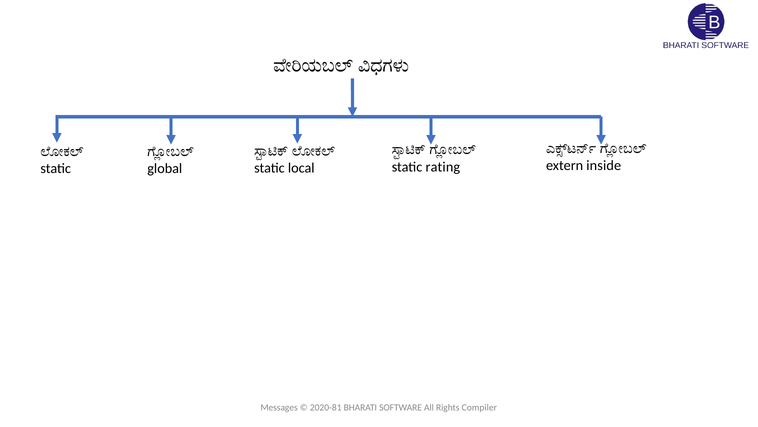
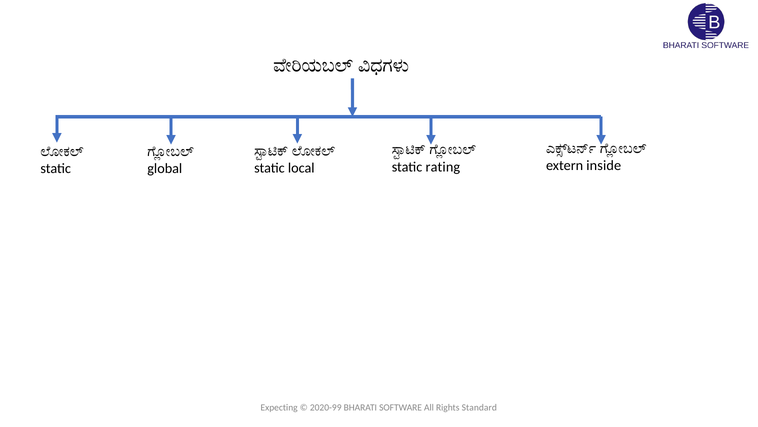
Messages: Messages -> Expecting (279, 407)
2020-81: 2020-81 -> 2020-99 (326, 407)
Compiler: Compiler -> Standard (479, 407)
